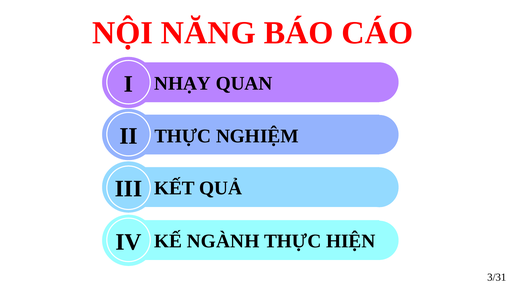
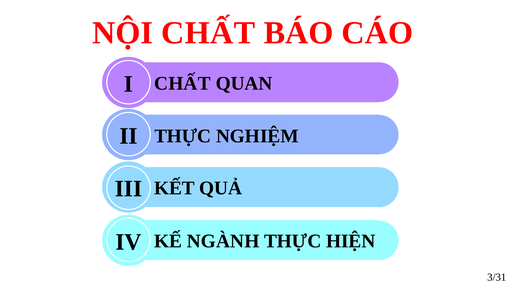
NỘI NĂNG: NĂNG -> CHẤT (208, 33)
NHẠY: NHẠY -> CHẤT (182, 83)
